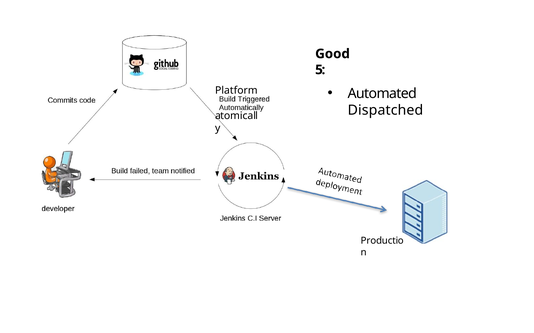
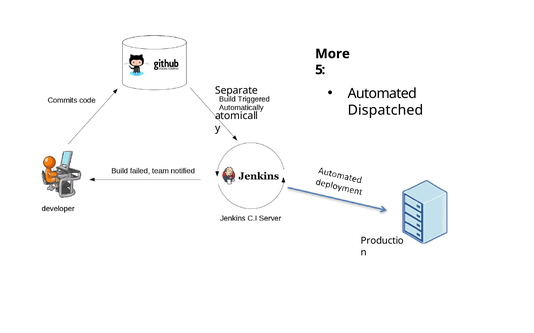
Good: Good -> More (333, 54)
Platform: Platform -> Separate (236, 91)
